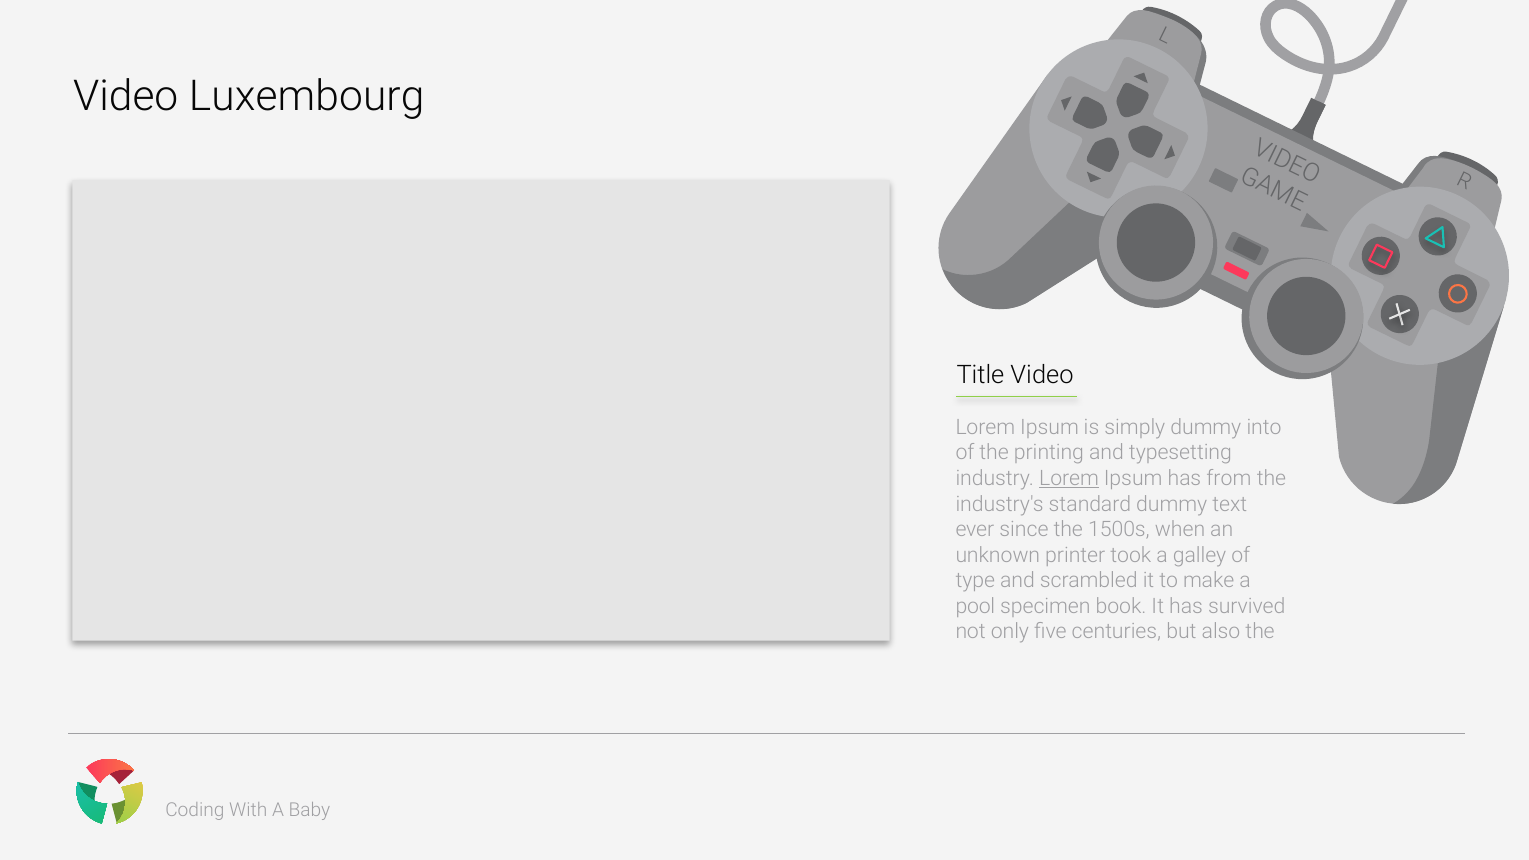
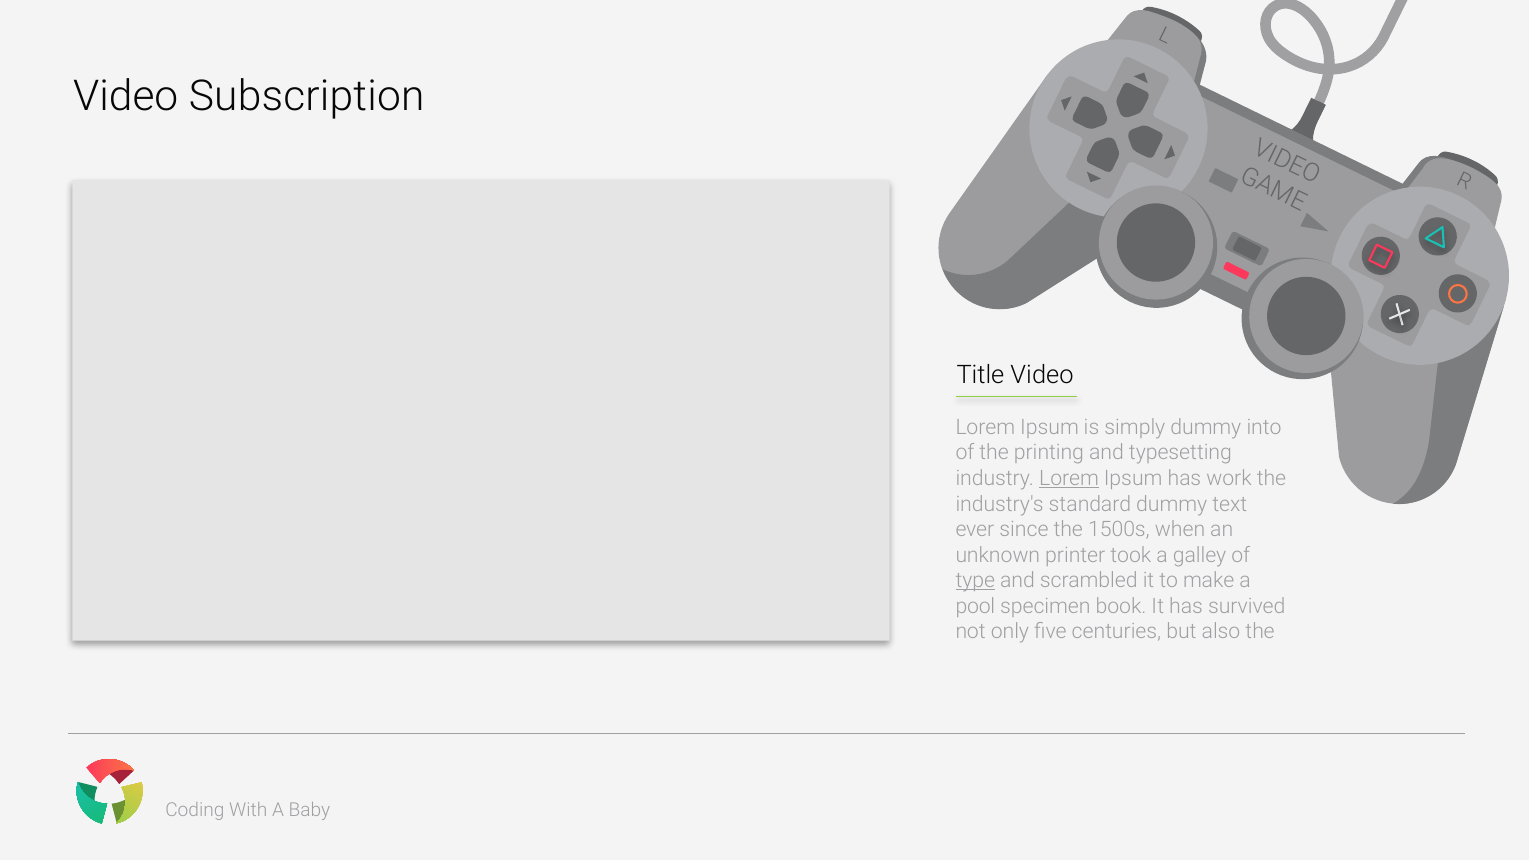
Luxembourg: Luxembourg -> Subscription (307, 96)
from: from -> work (1229, 479)
type underline: none -> present (975, 581)
